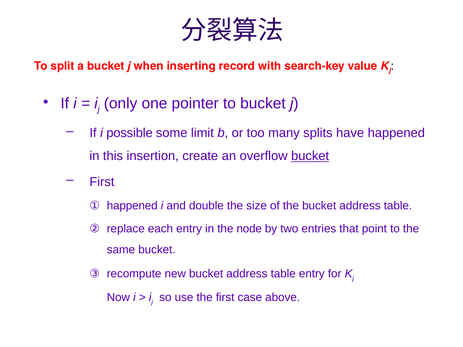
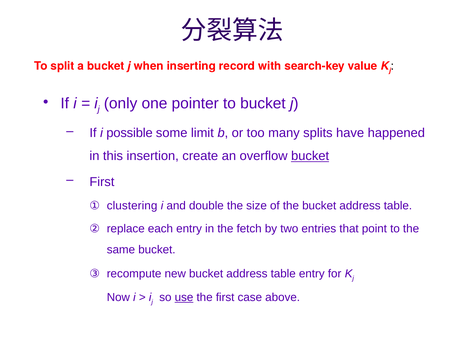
happened: happened -> clustering (132, 206)
node: node -> fetch (249, 229)
use underline: none -> present (184, 298)
